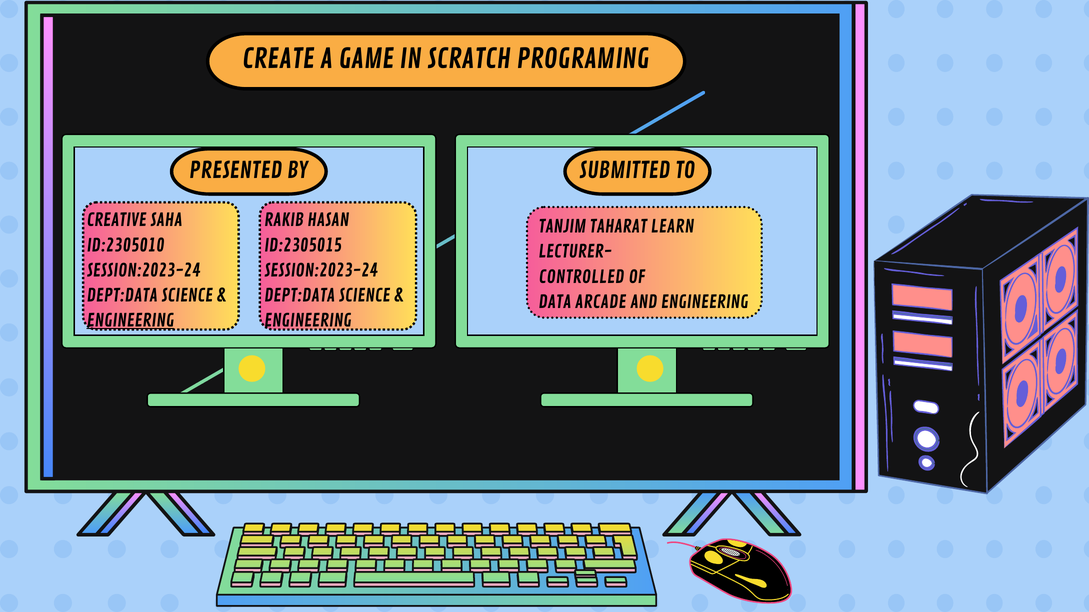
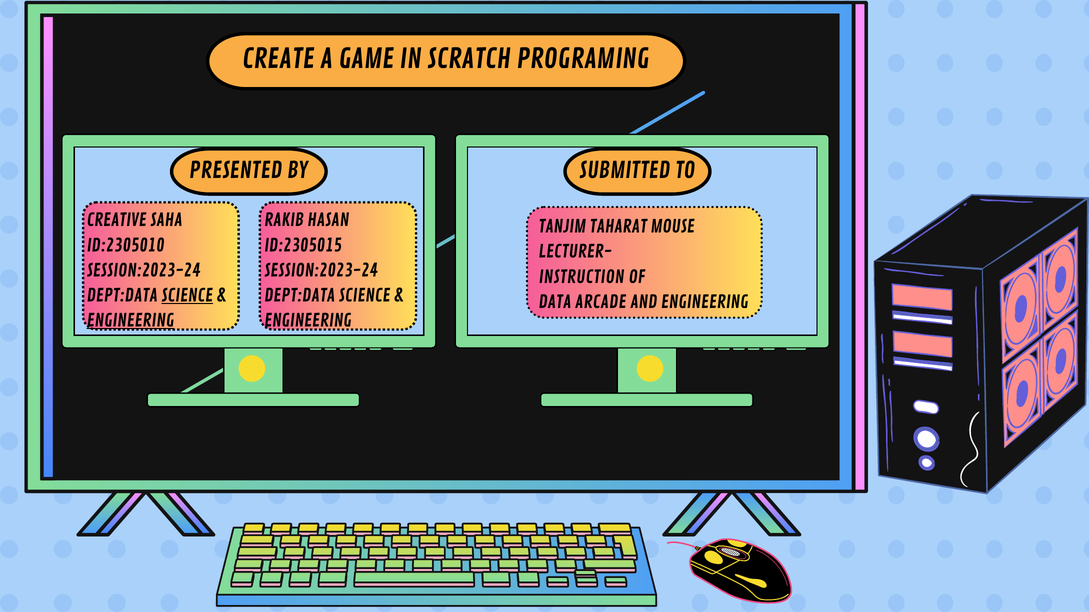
LEARN: LEARN -> MOUSE (673, 227)
CONTROLLED: CONTROLLED -> INSTRUCTION (582, 277)
SCIENCE underline: none -> present (187, 296)
